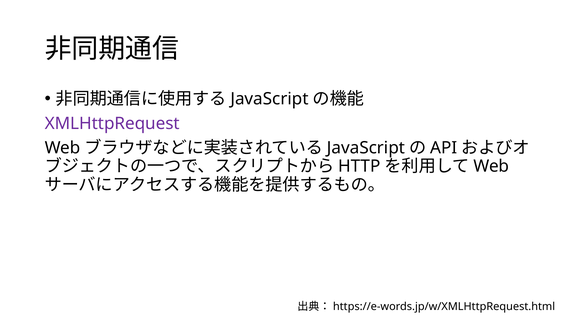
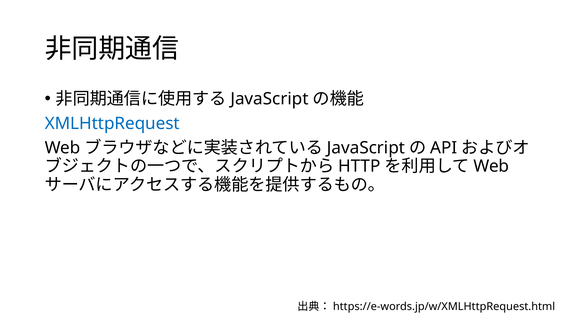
XMLHttpRequest colour: purple -> blue (112, 124)
